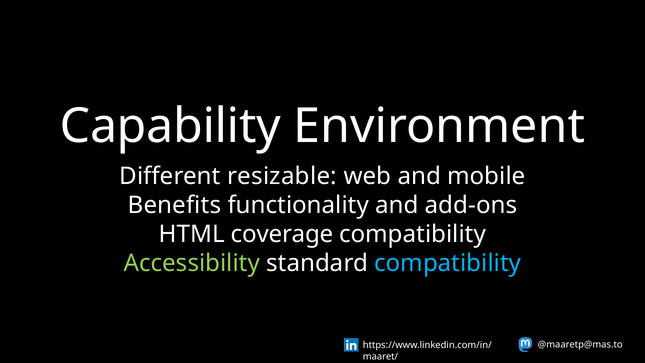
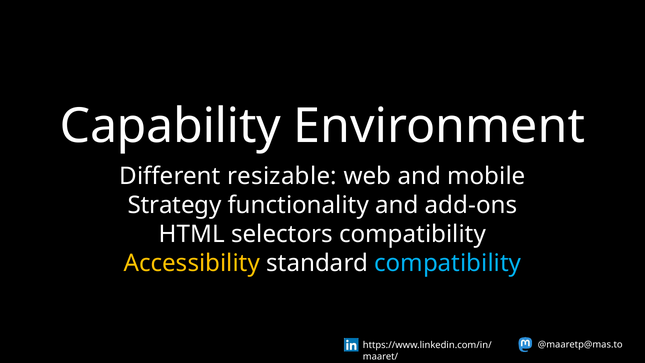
Benefits: Benefits -> Strategy (175, 205)
coverage: coverage -> selectors (282, 234)
Accessibility colour: light green -> yellow (192, 263)
